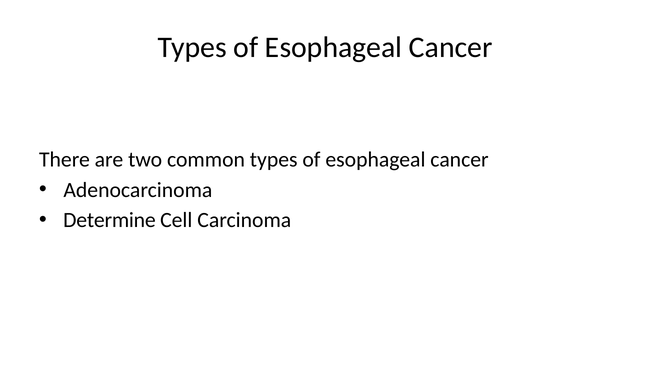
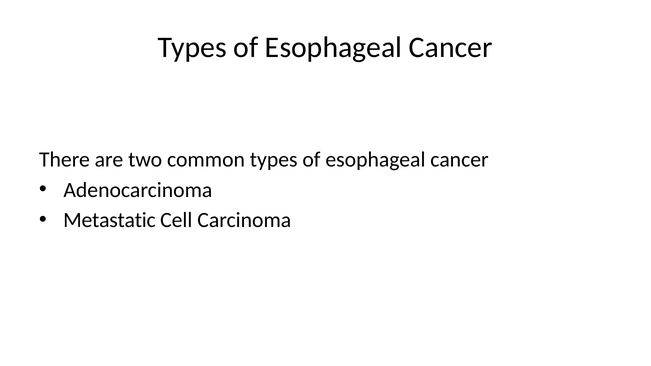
Determine: Determine -> Metastatic (109, 220)
